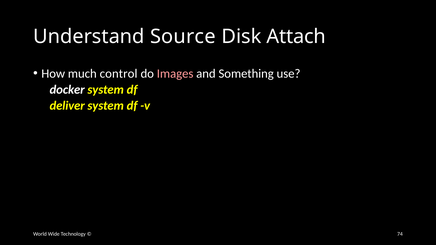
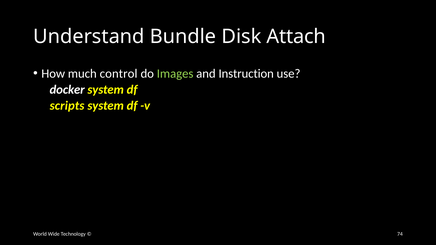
Source: Source -> Bundle (183, 37)
Images colour: pink -> light green (175, 74)
Something: Something -> Instruction (246, 74)
deliver: deliver -> scripts (67, 106)
